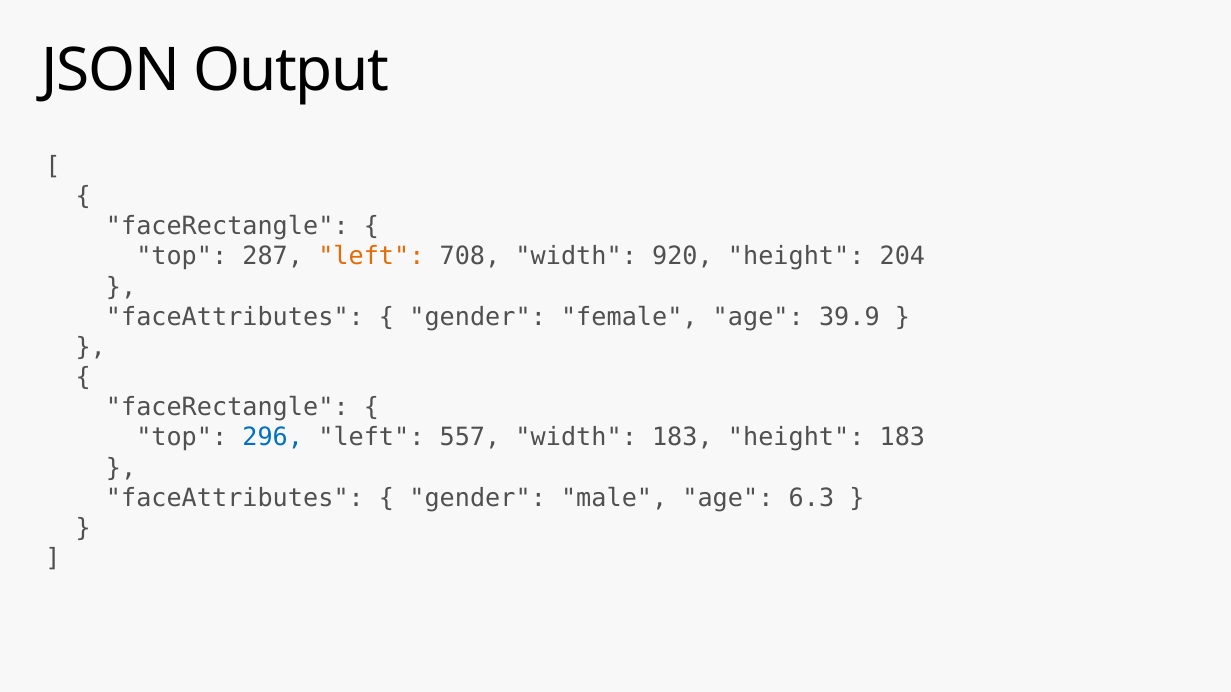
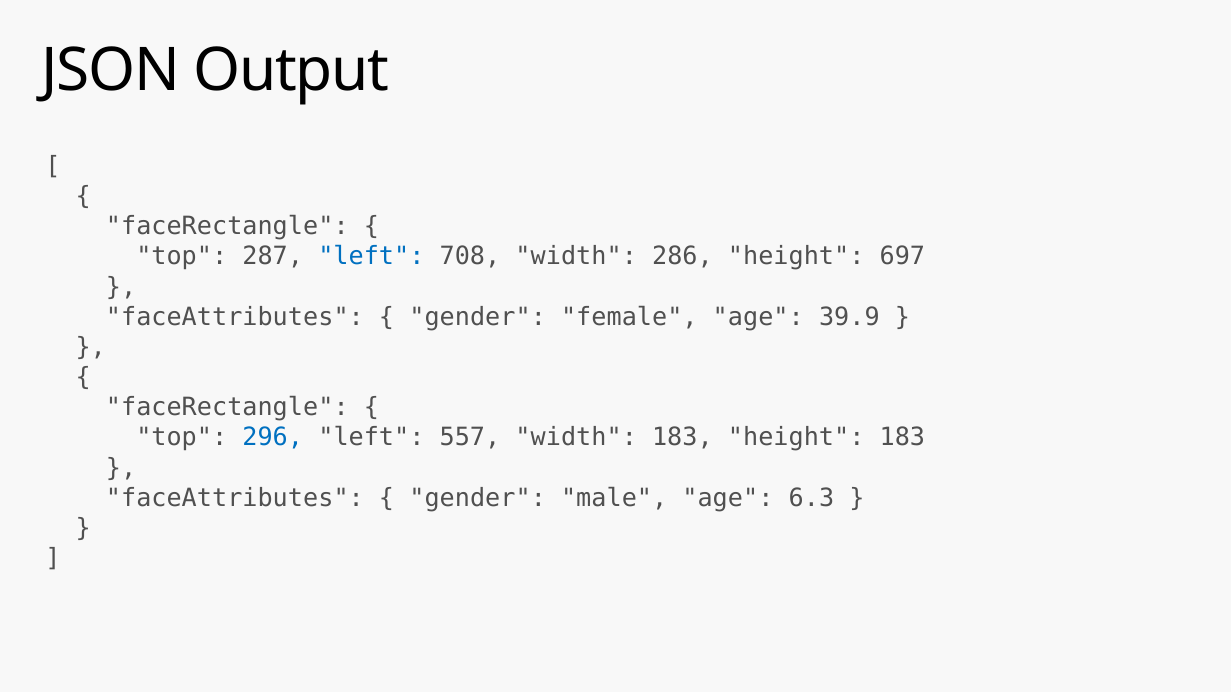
left colour: orange -> blue (371, 257)
920: 920 -> 286 (682, 257)
204: 204 -> 697 (902, 257)
